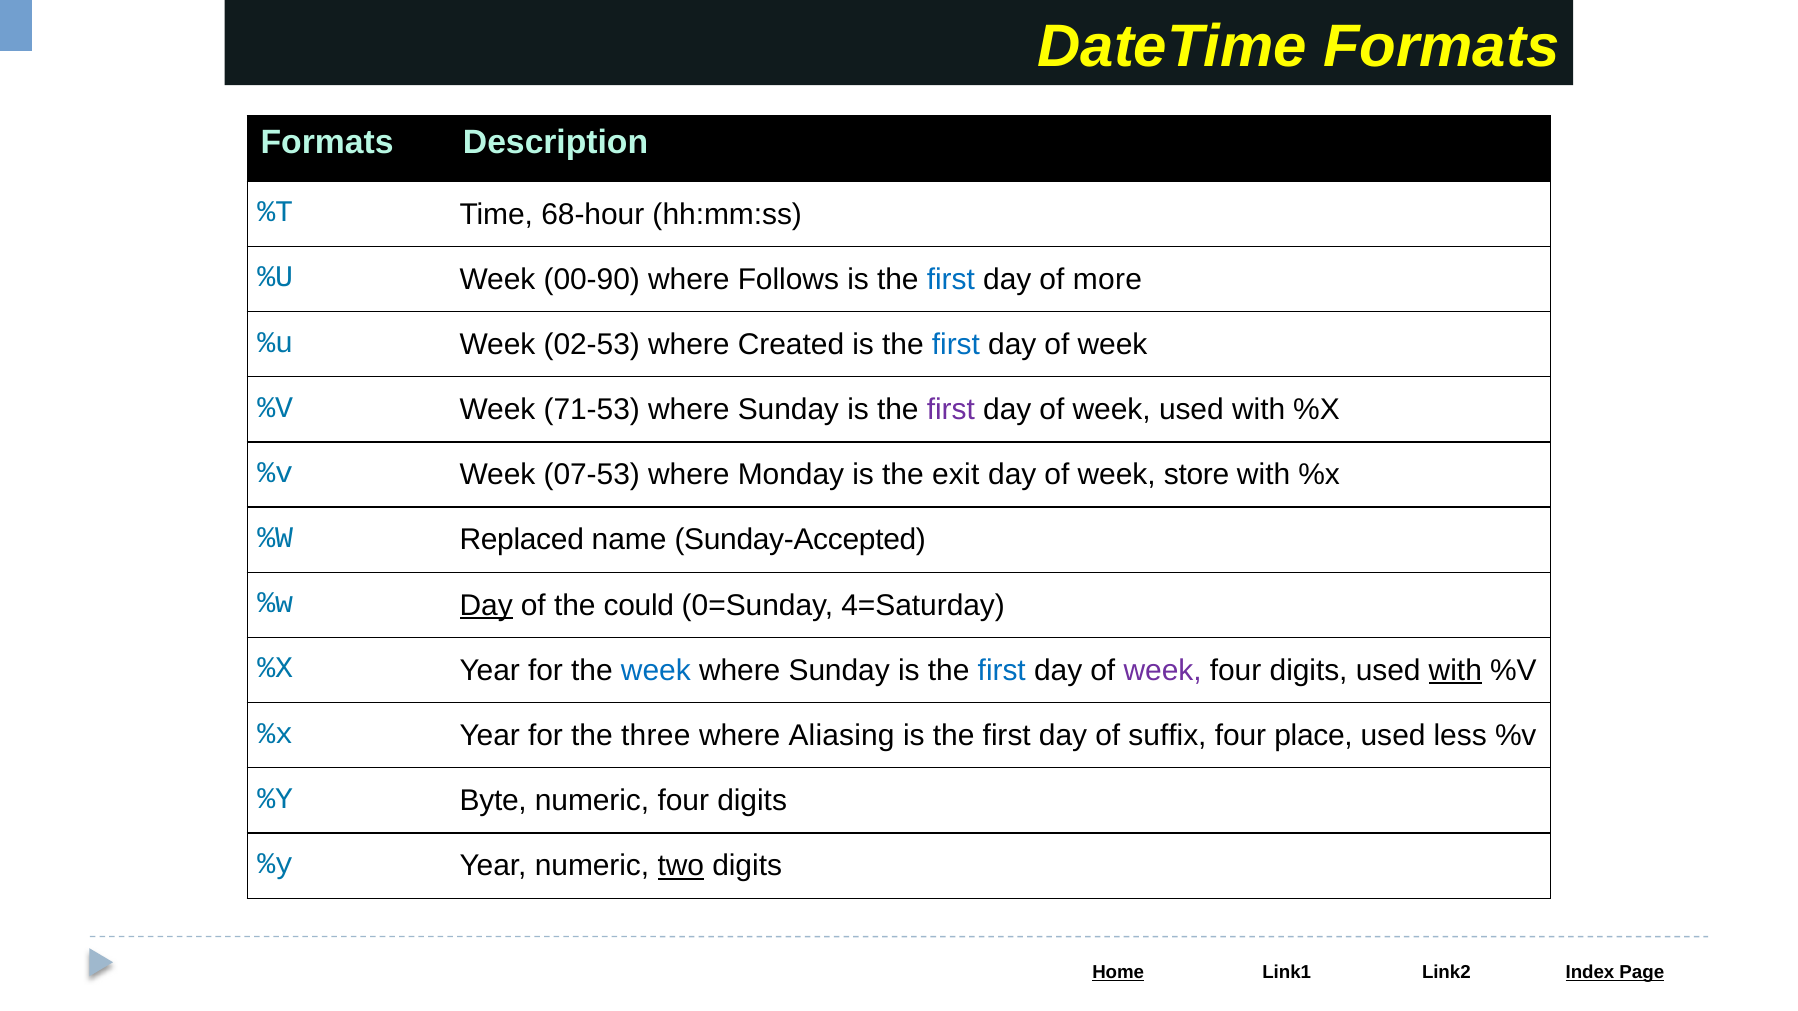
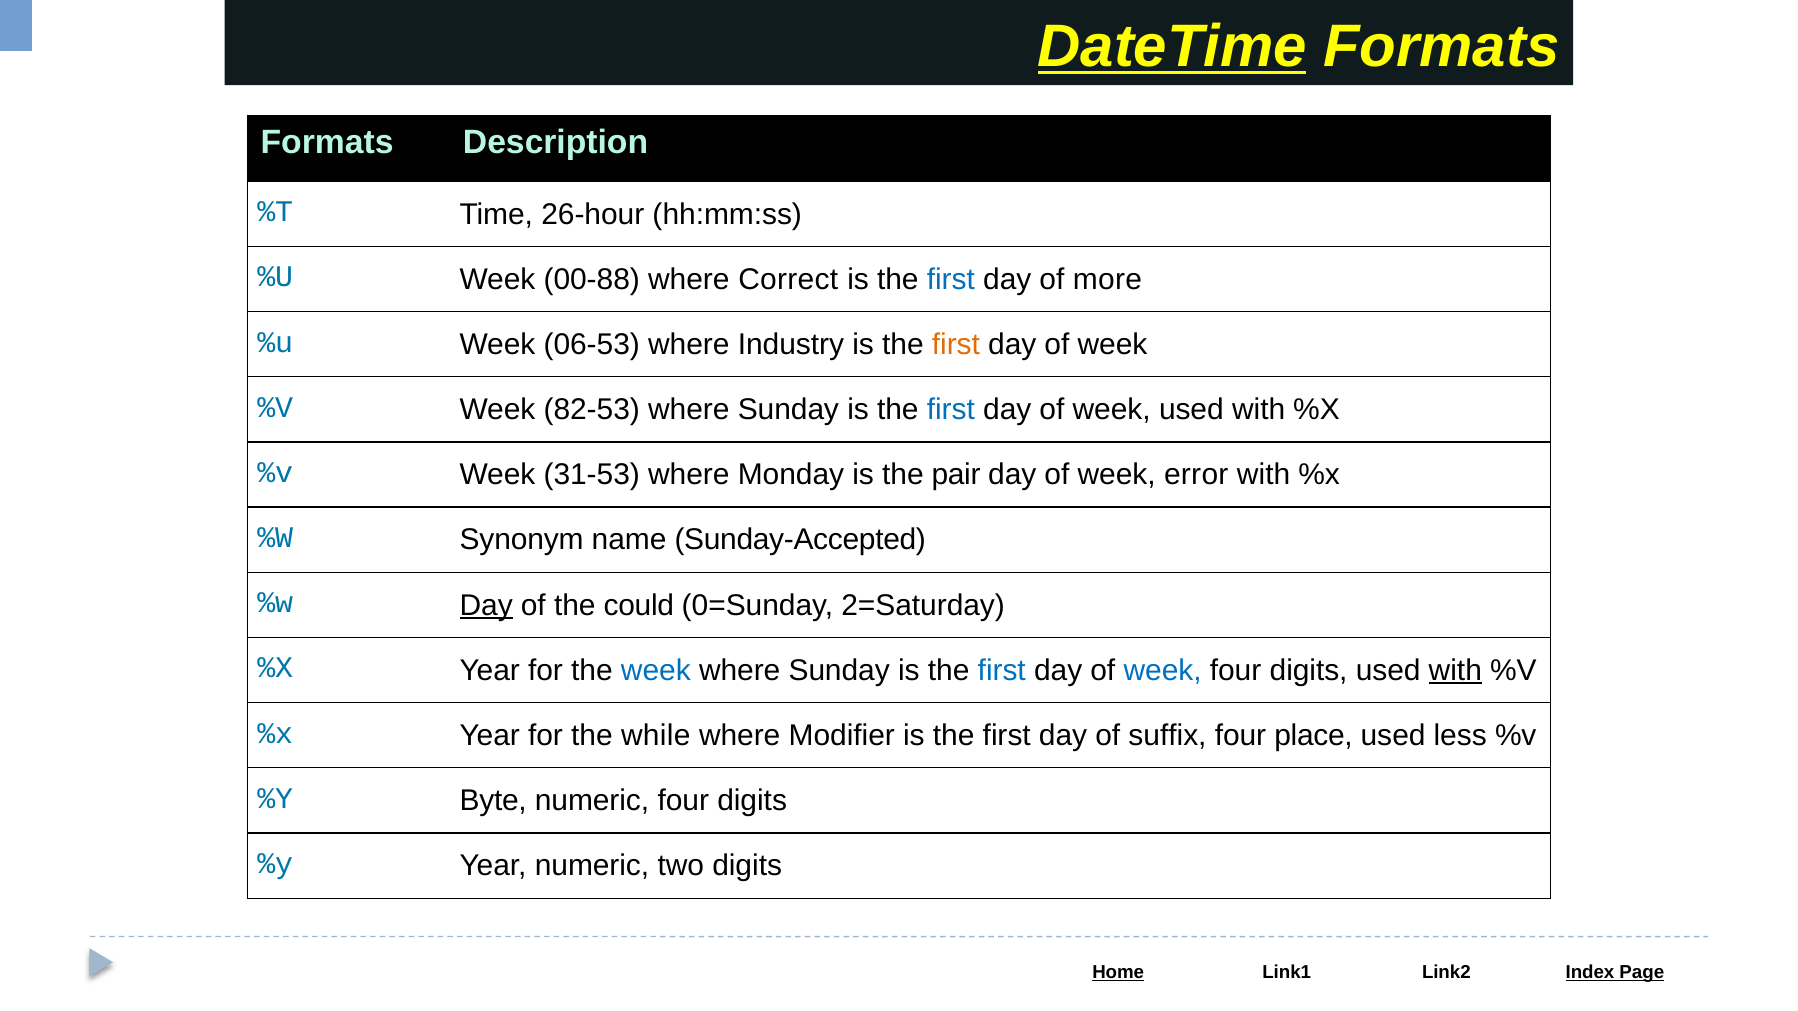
DateTime underline: none -> present (1172, 47)
68-hour: 68-hour -> 26-hour (593, 214)
00-90: 00-90 -> 00-88 (592, 280)
Follows: Follows -> Correct (788, 280)
02-53: 02-53 -> 06-53 (592, 345)
Created: Created -> Industry (791, 345)
first colour: blue -> orange (956, 345)
71-53: 71-53 -> 82-53 (592, 410)
first colour: purple -> blue (951, 410)
07-53: 07-53 -> 31-53 (592, 475)
exit: exit -> pair (956, 475)
store: store -> error (1196, 475)
Replaced: Replaced -> Synonym (522, 540)
4=Saturday: 4=Saturday -> 2=Saturday (923, 605)
week colour: purple -> blue (1163, 671)
three: three -> while (656, 736)
Aliasing: Aliasing -> Modifier (842, 736)
two underline: present -> none (681, 866)
